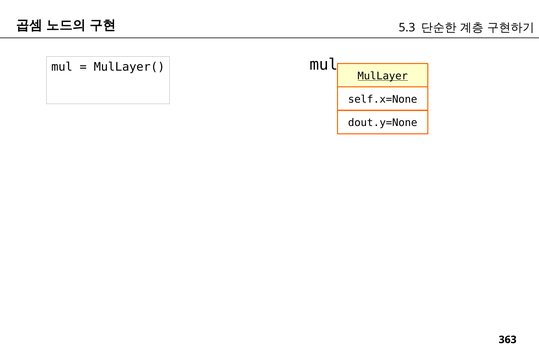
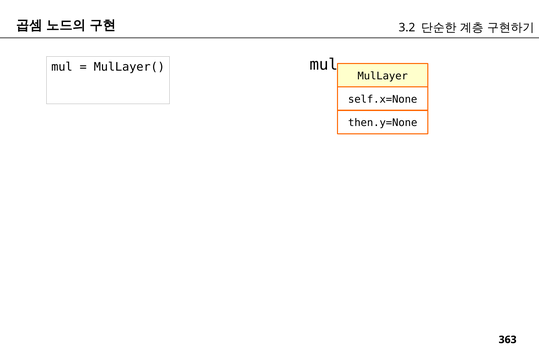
5.3: 5.3 -> 3.2 (407, 28)
MulLayer underline: present -> none (383, 76)
dout.y=None: dout.y=None -> then.y=None (383, 123)
